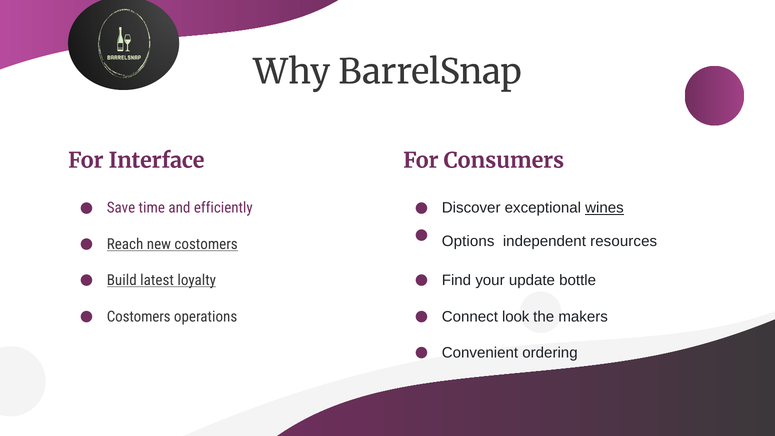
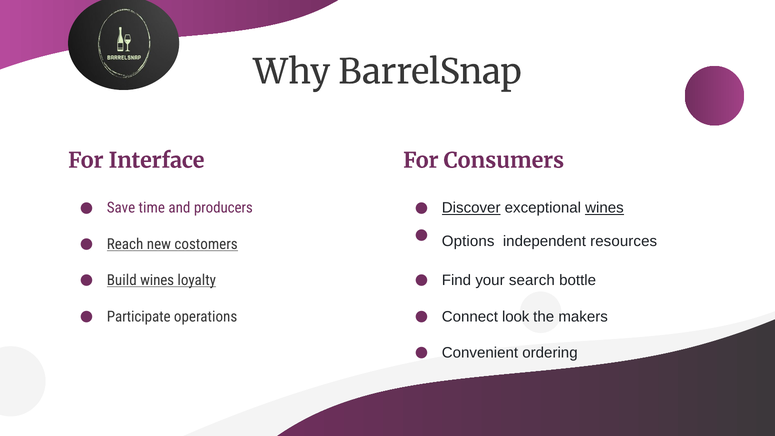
efficiently: efficiently -> producers (223, 208)
Discover underline: none -> present (471, 208)
Build latest: latest -> wines (157, 280)
update: update -> search (532, 280)
Costomers: Costomers -> Participate (139, 317)
